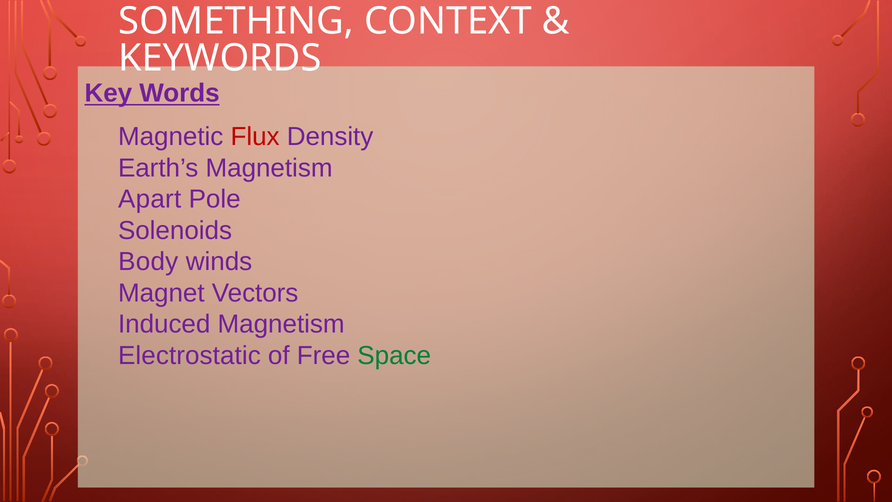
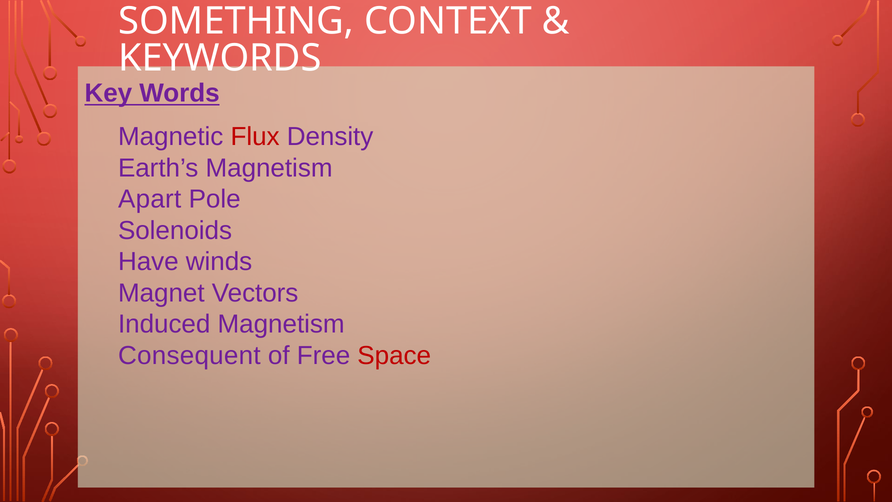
Body: Body -> Have (148, 262)
Electrostatic: Electrostatic -> Consequent (189, 355)
Space colour: green -> red (394, 355)
